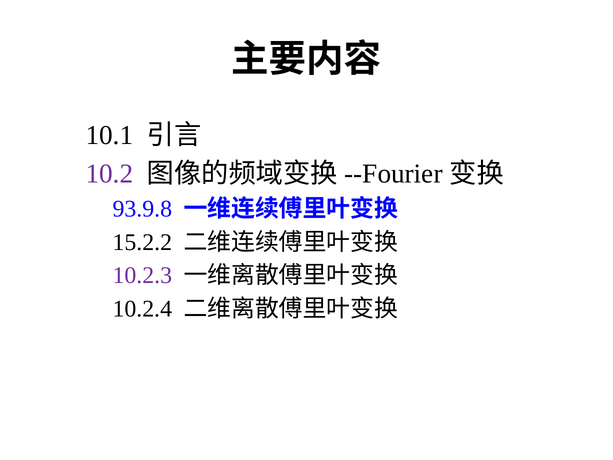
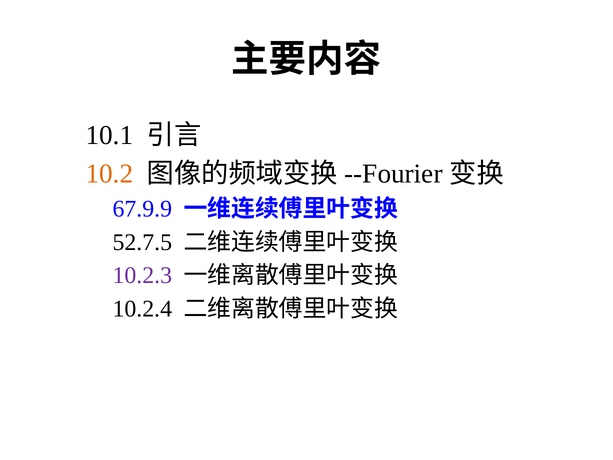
10.2 colour: purple -> orange (110, 174)
93.9.8: 93.9.8 -> 67.9.9 (142, 209)
15.2.2: 15.2.2 -> 52.7.5 (142, 242)
